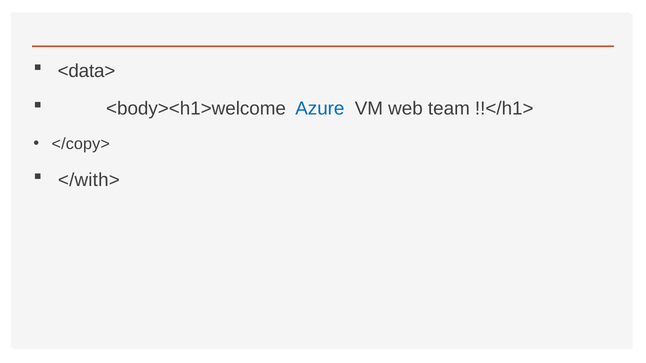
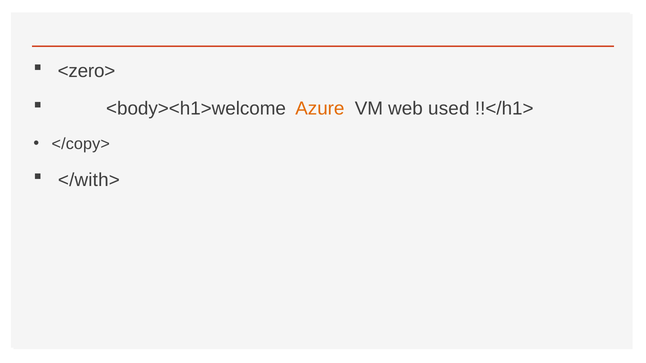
<data>: <data> -> <zero> (86, 71)
Azure colour: blue -> orange (320, 109)
team: team -> used (449, 109)
